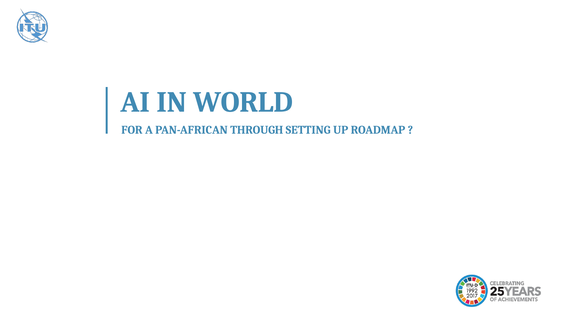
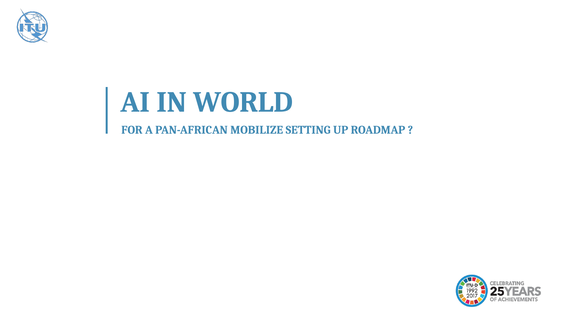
THROUGH: THROUGH -> MOBILIZE (257, 130)
